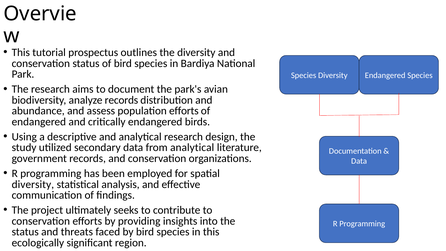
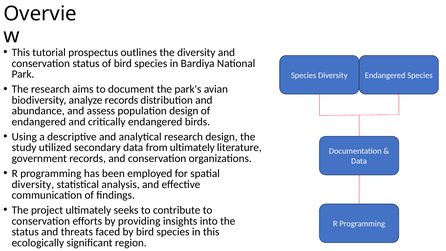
population efforts: efforts -> design (184, 111)
from analytical: analytical -> ultimately (192, 148)
